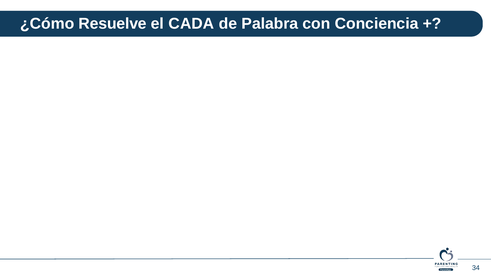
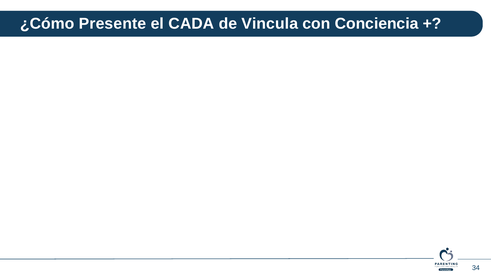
Resuelve: Resuelve -> Presente (113, 24)
Palabra: Palabra -> Vincula (270, 24)
